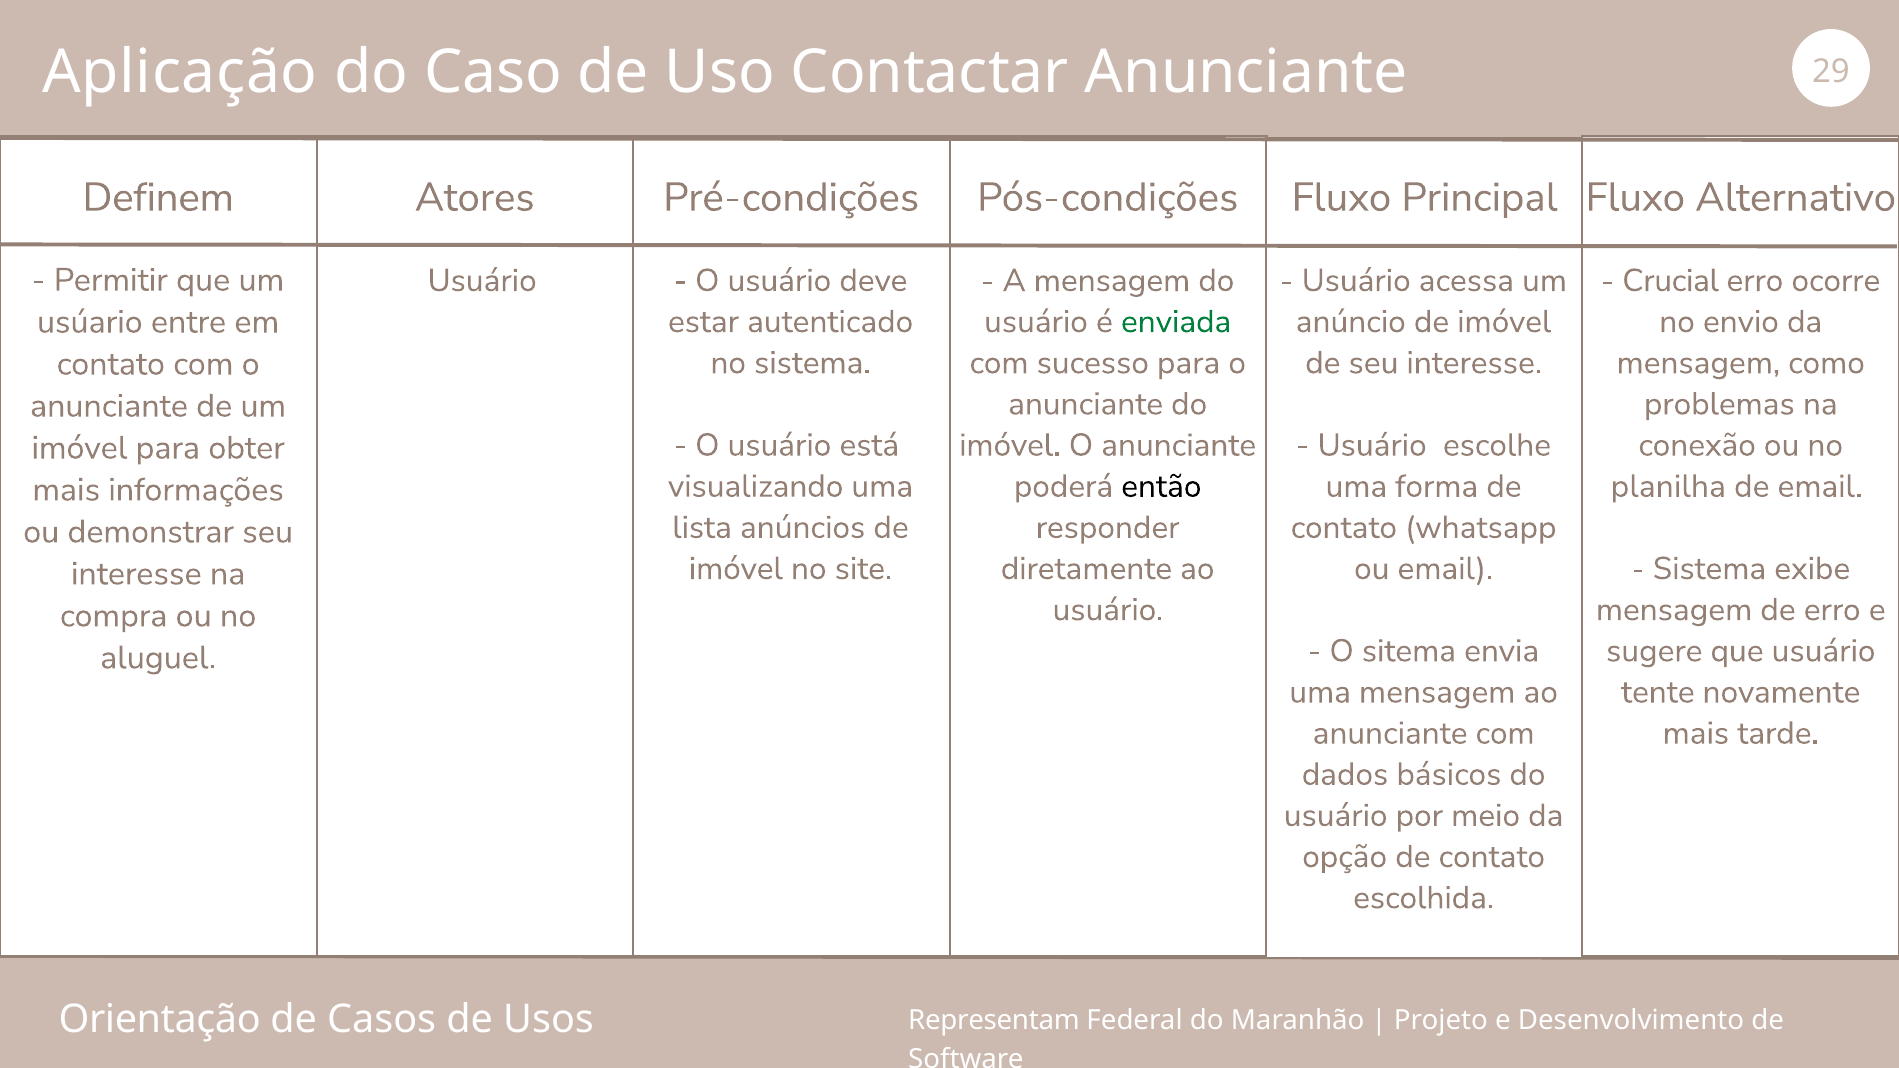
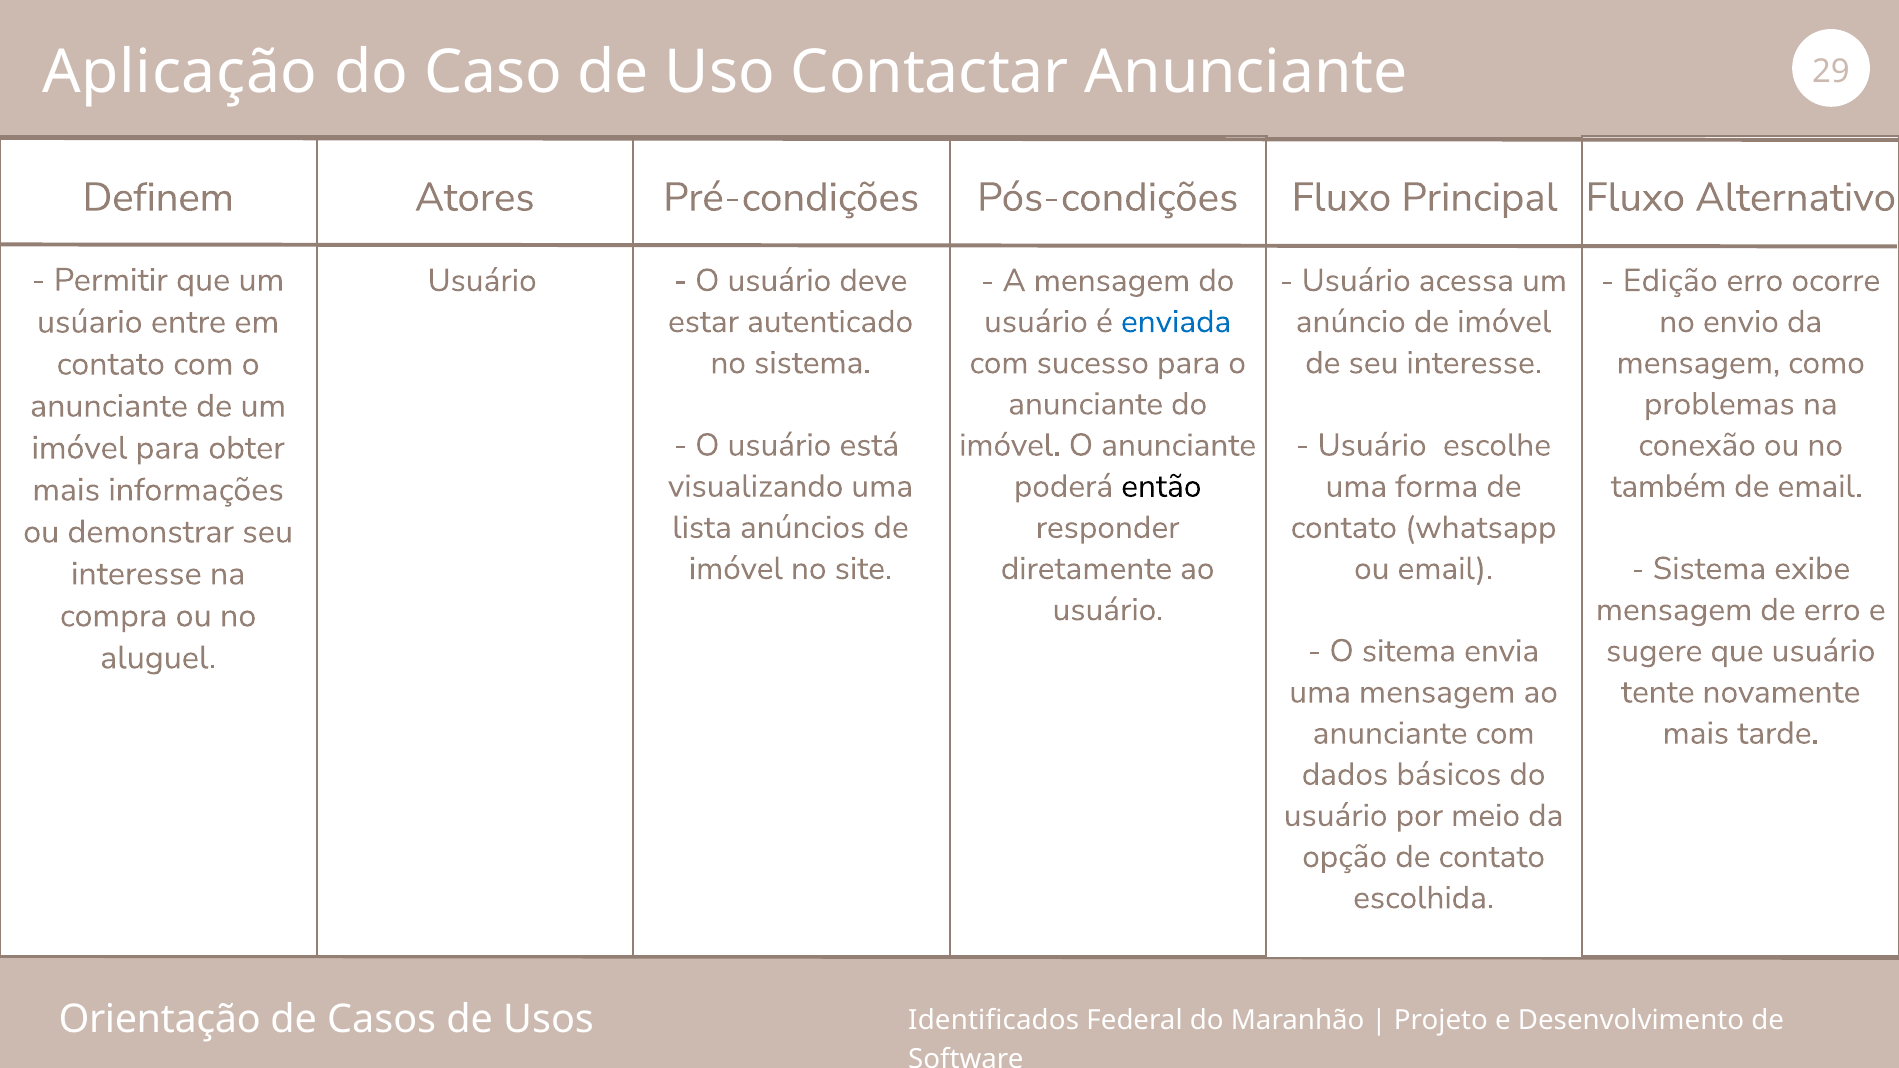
Crucial: Crucial -> Edição (1670, 281)
enviada colour: green -> blue (1176, 322)
planilha: planilha -> também (1669, 486)
Representam: Representam -> Identificados (994, 1021)
